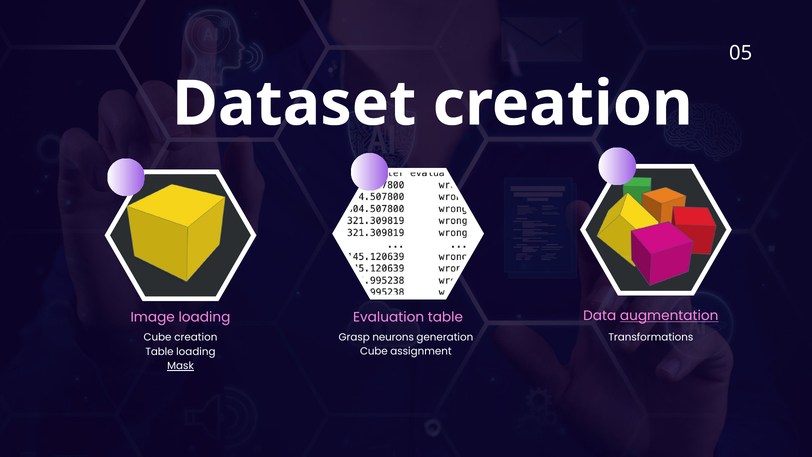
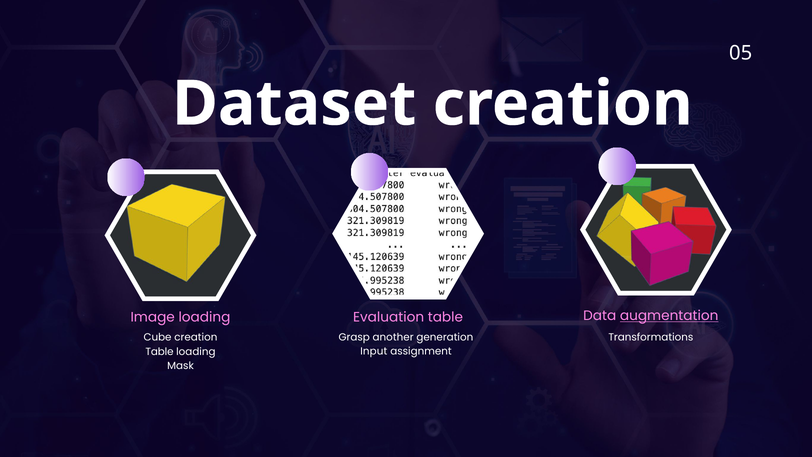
neurons: neurons -> another (393, 337)
Cube: Cube -> Input (374, 351)
Mask underline: present -> none (181, 366)
